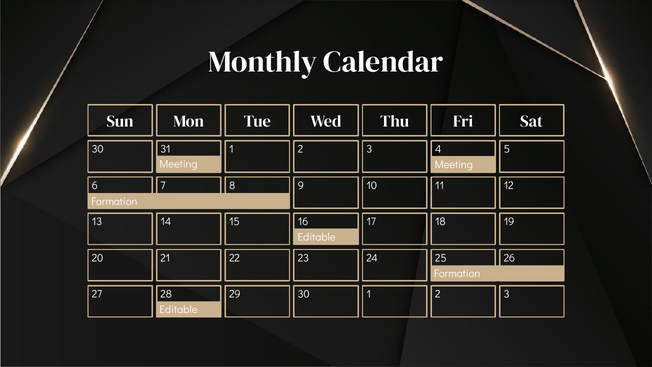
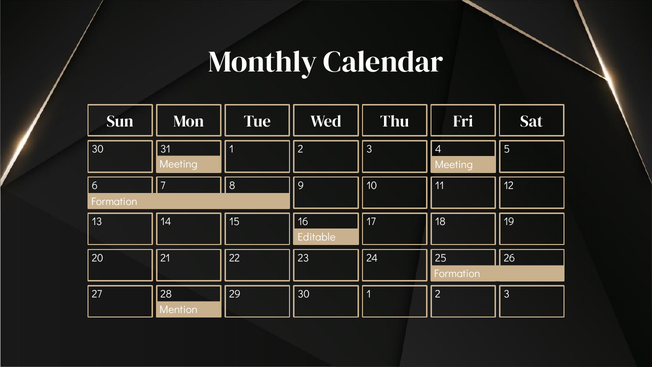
Editable: Editable -> Mention (179, 310)
